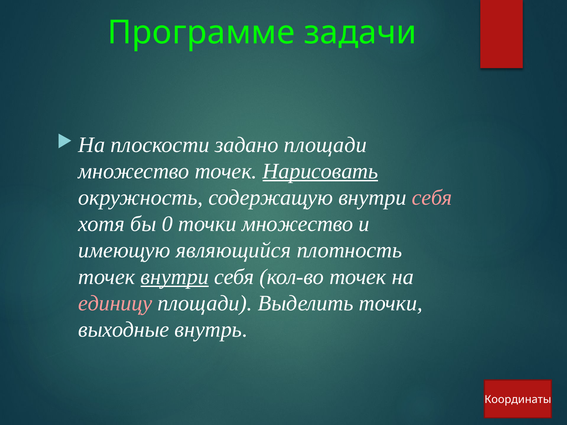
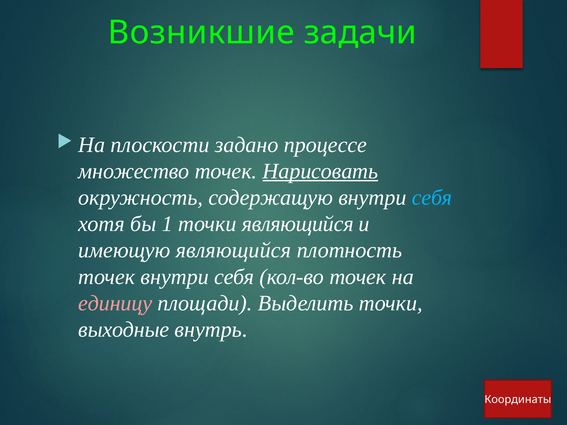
Программе: Программе -> Возникшие (201, 33)
задано площади: площади -> процессе (325, 145)
себя colour: pink -> light blue (432, 198)
0: 0 -> 1 (167, 224)
точки множество: множество -> являющийся (298, 224)
внутри underline: present -> none (175, 277)
